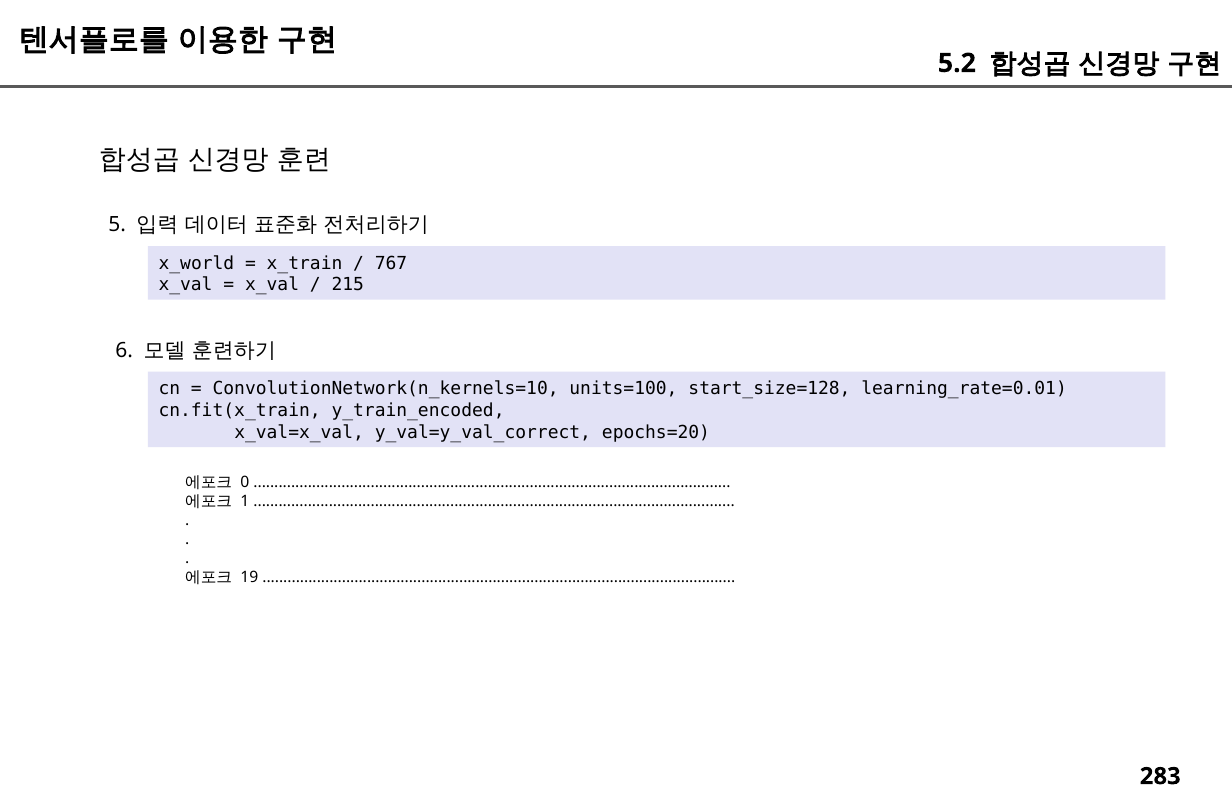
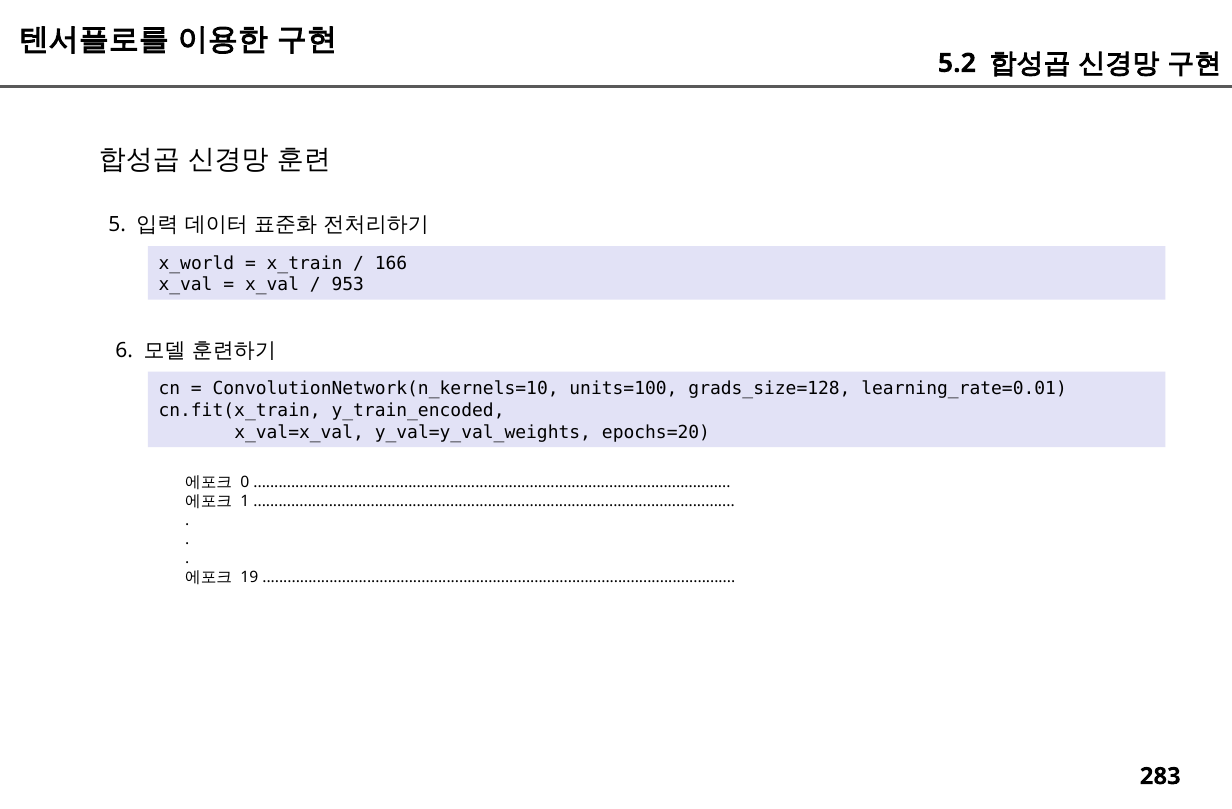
767: 767 -> 166 (391, 263)
215: 215 -> 953 (348, 285)
start_size=128: start_size=128 -> grads_size=128 (770, 389)
y_val=y_val_correct: y_val=y_val_correct -> y_val=y_val_weights (483, 432)
